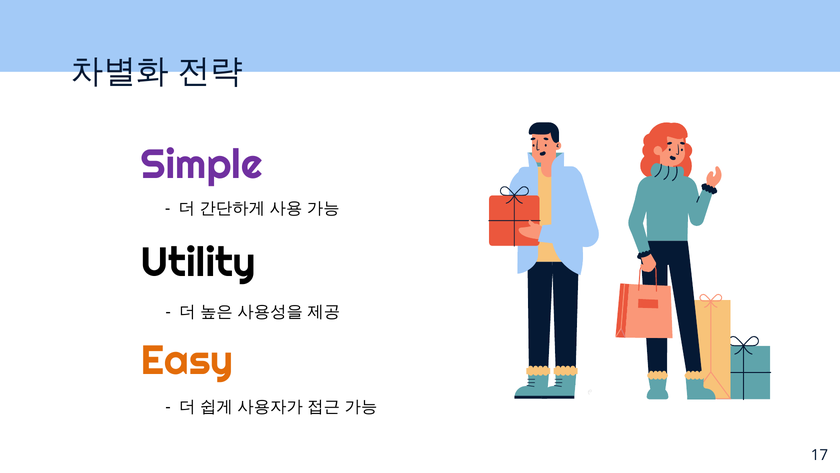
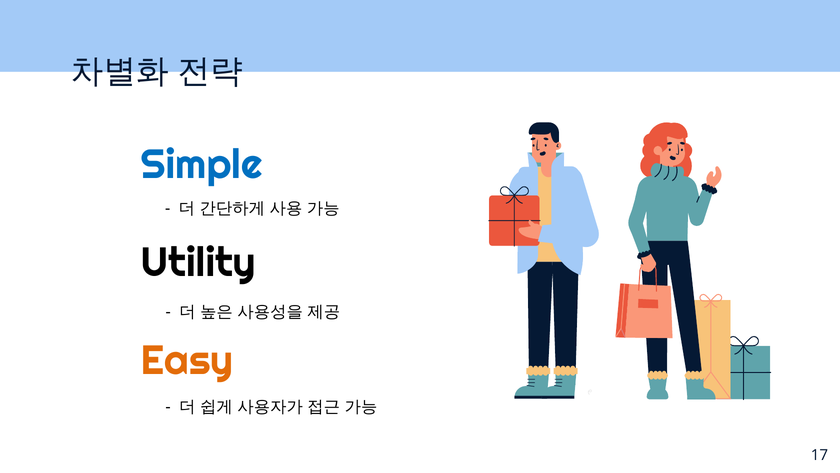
Simple colour: purple -> blue (202, 165)
